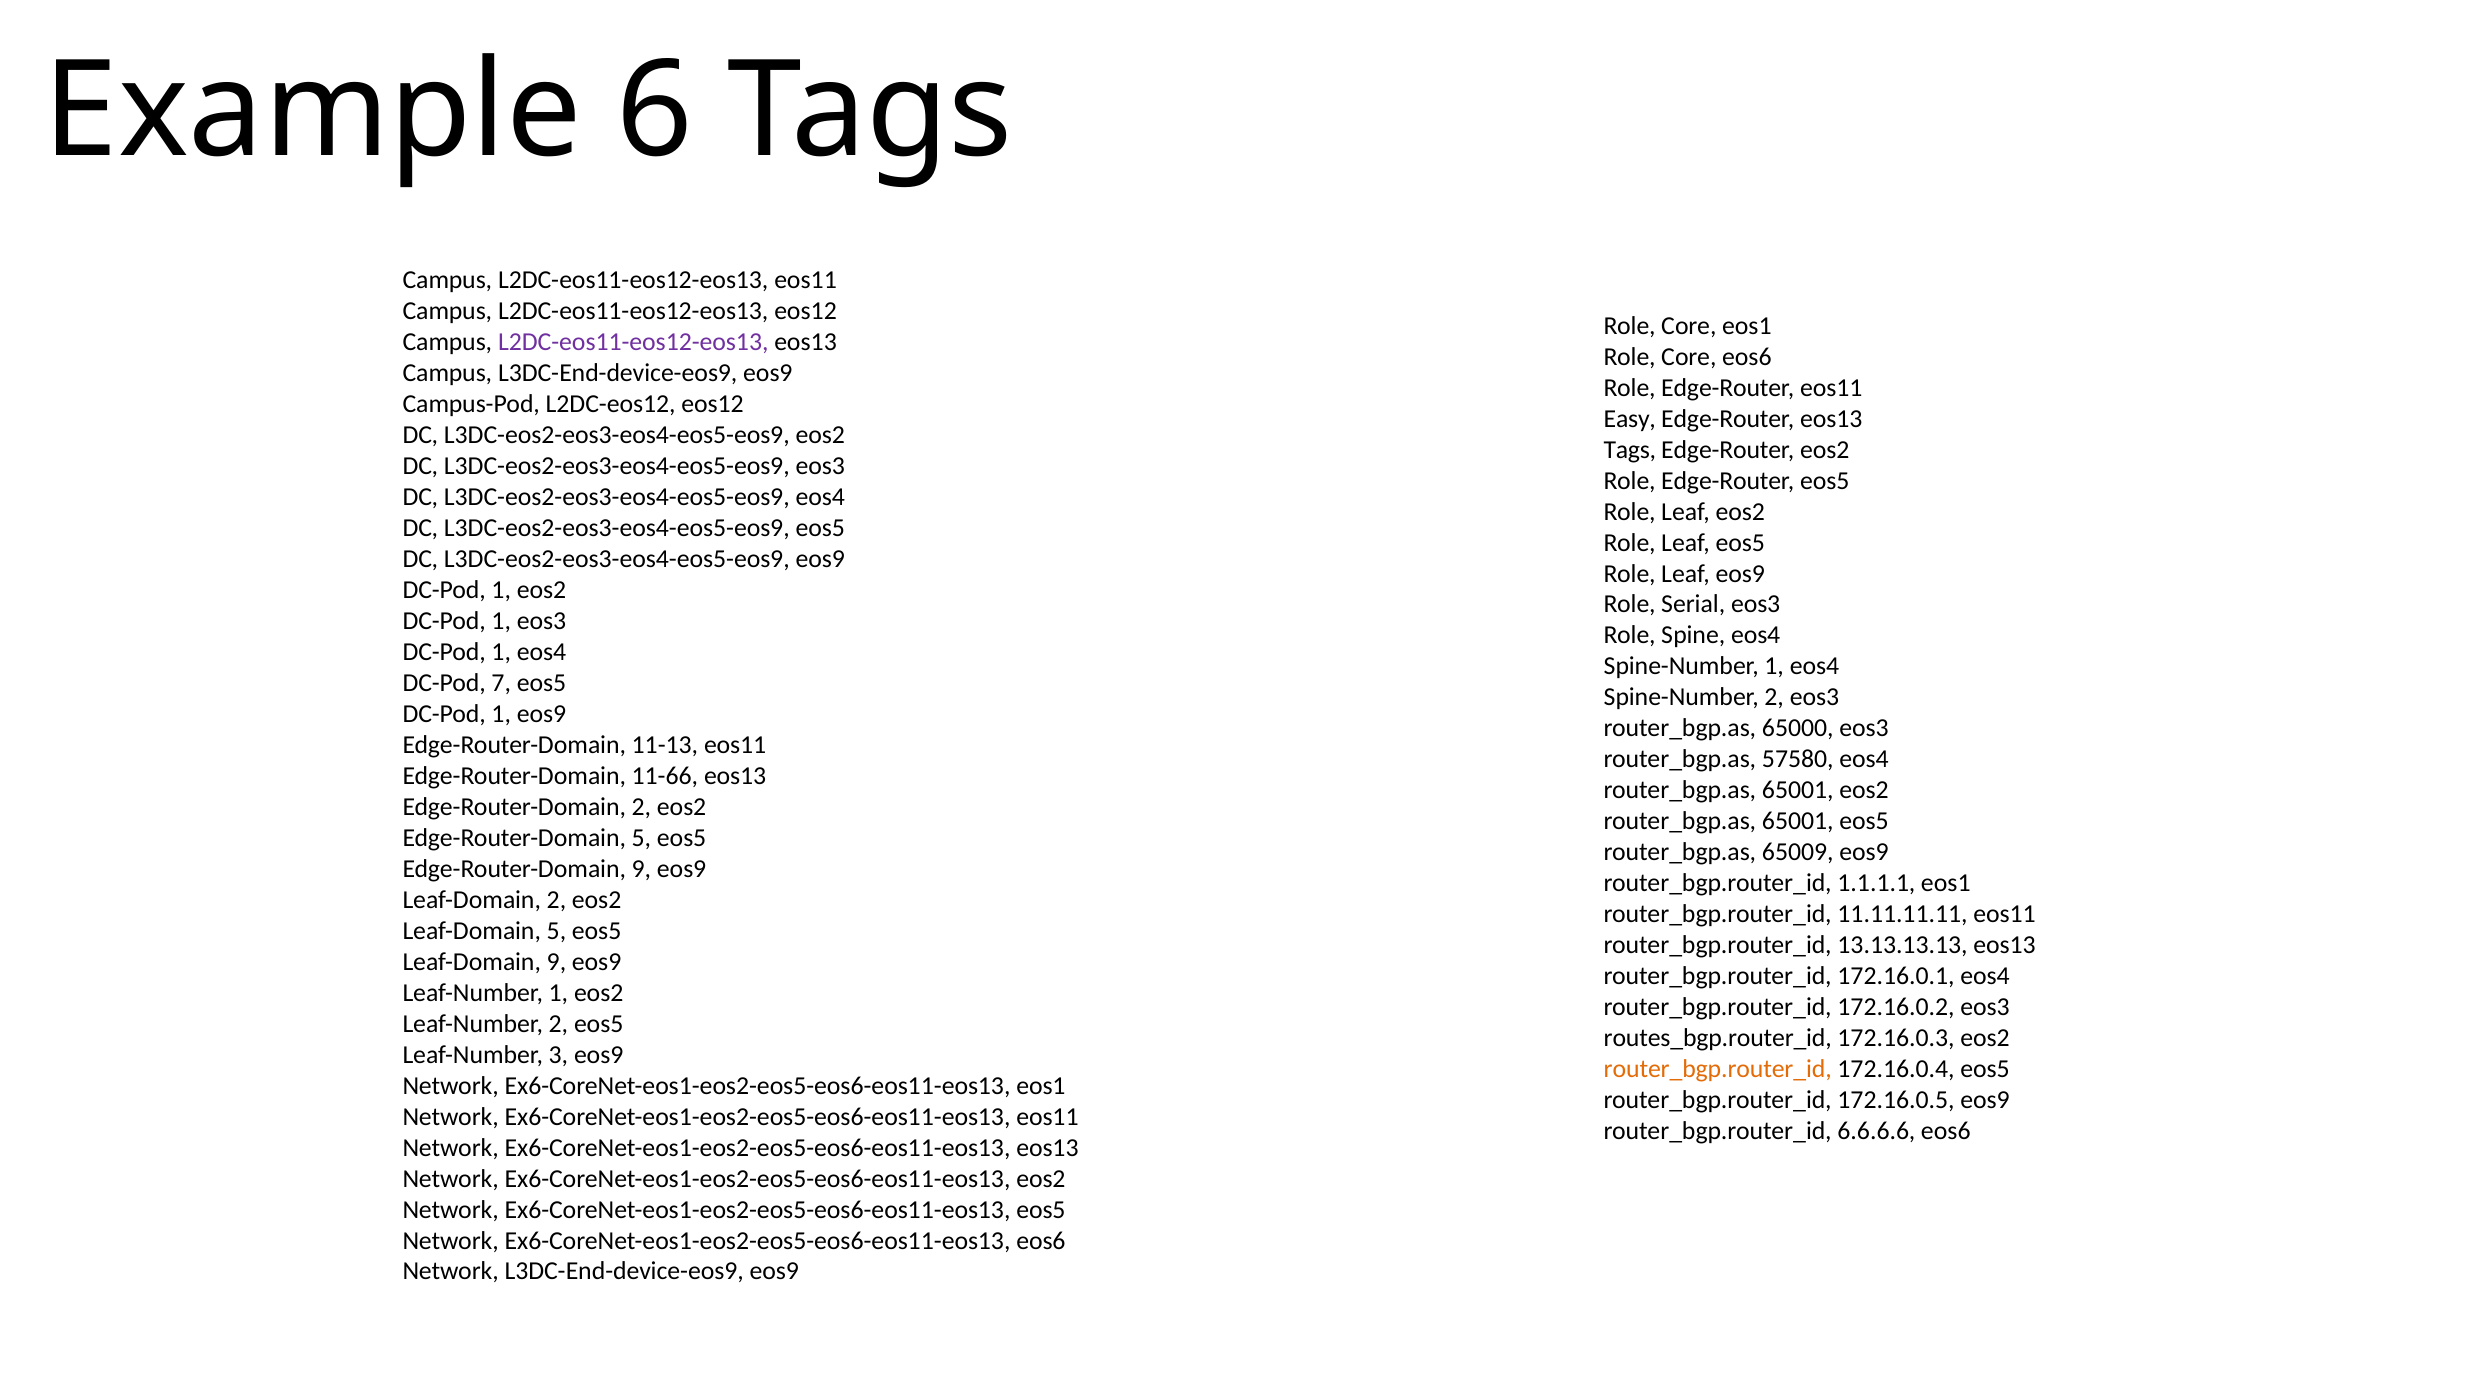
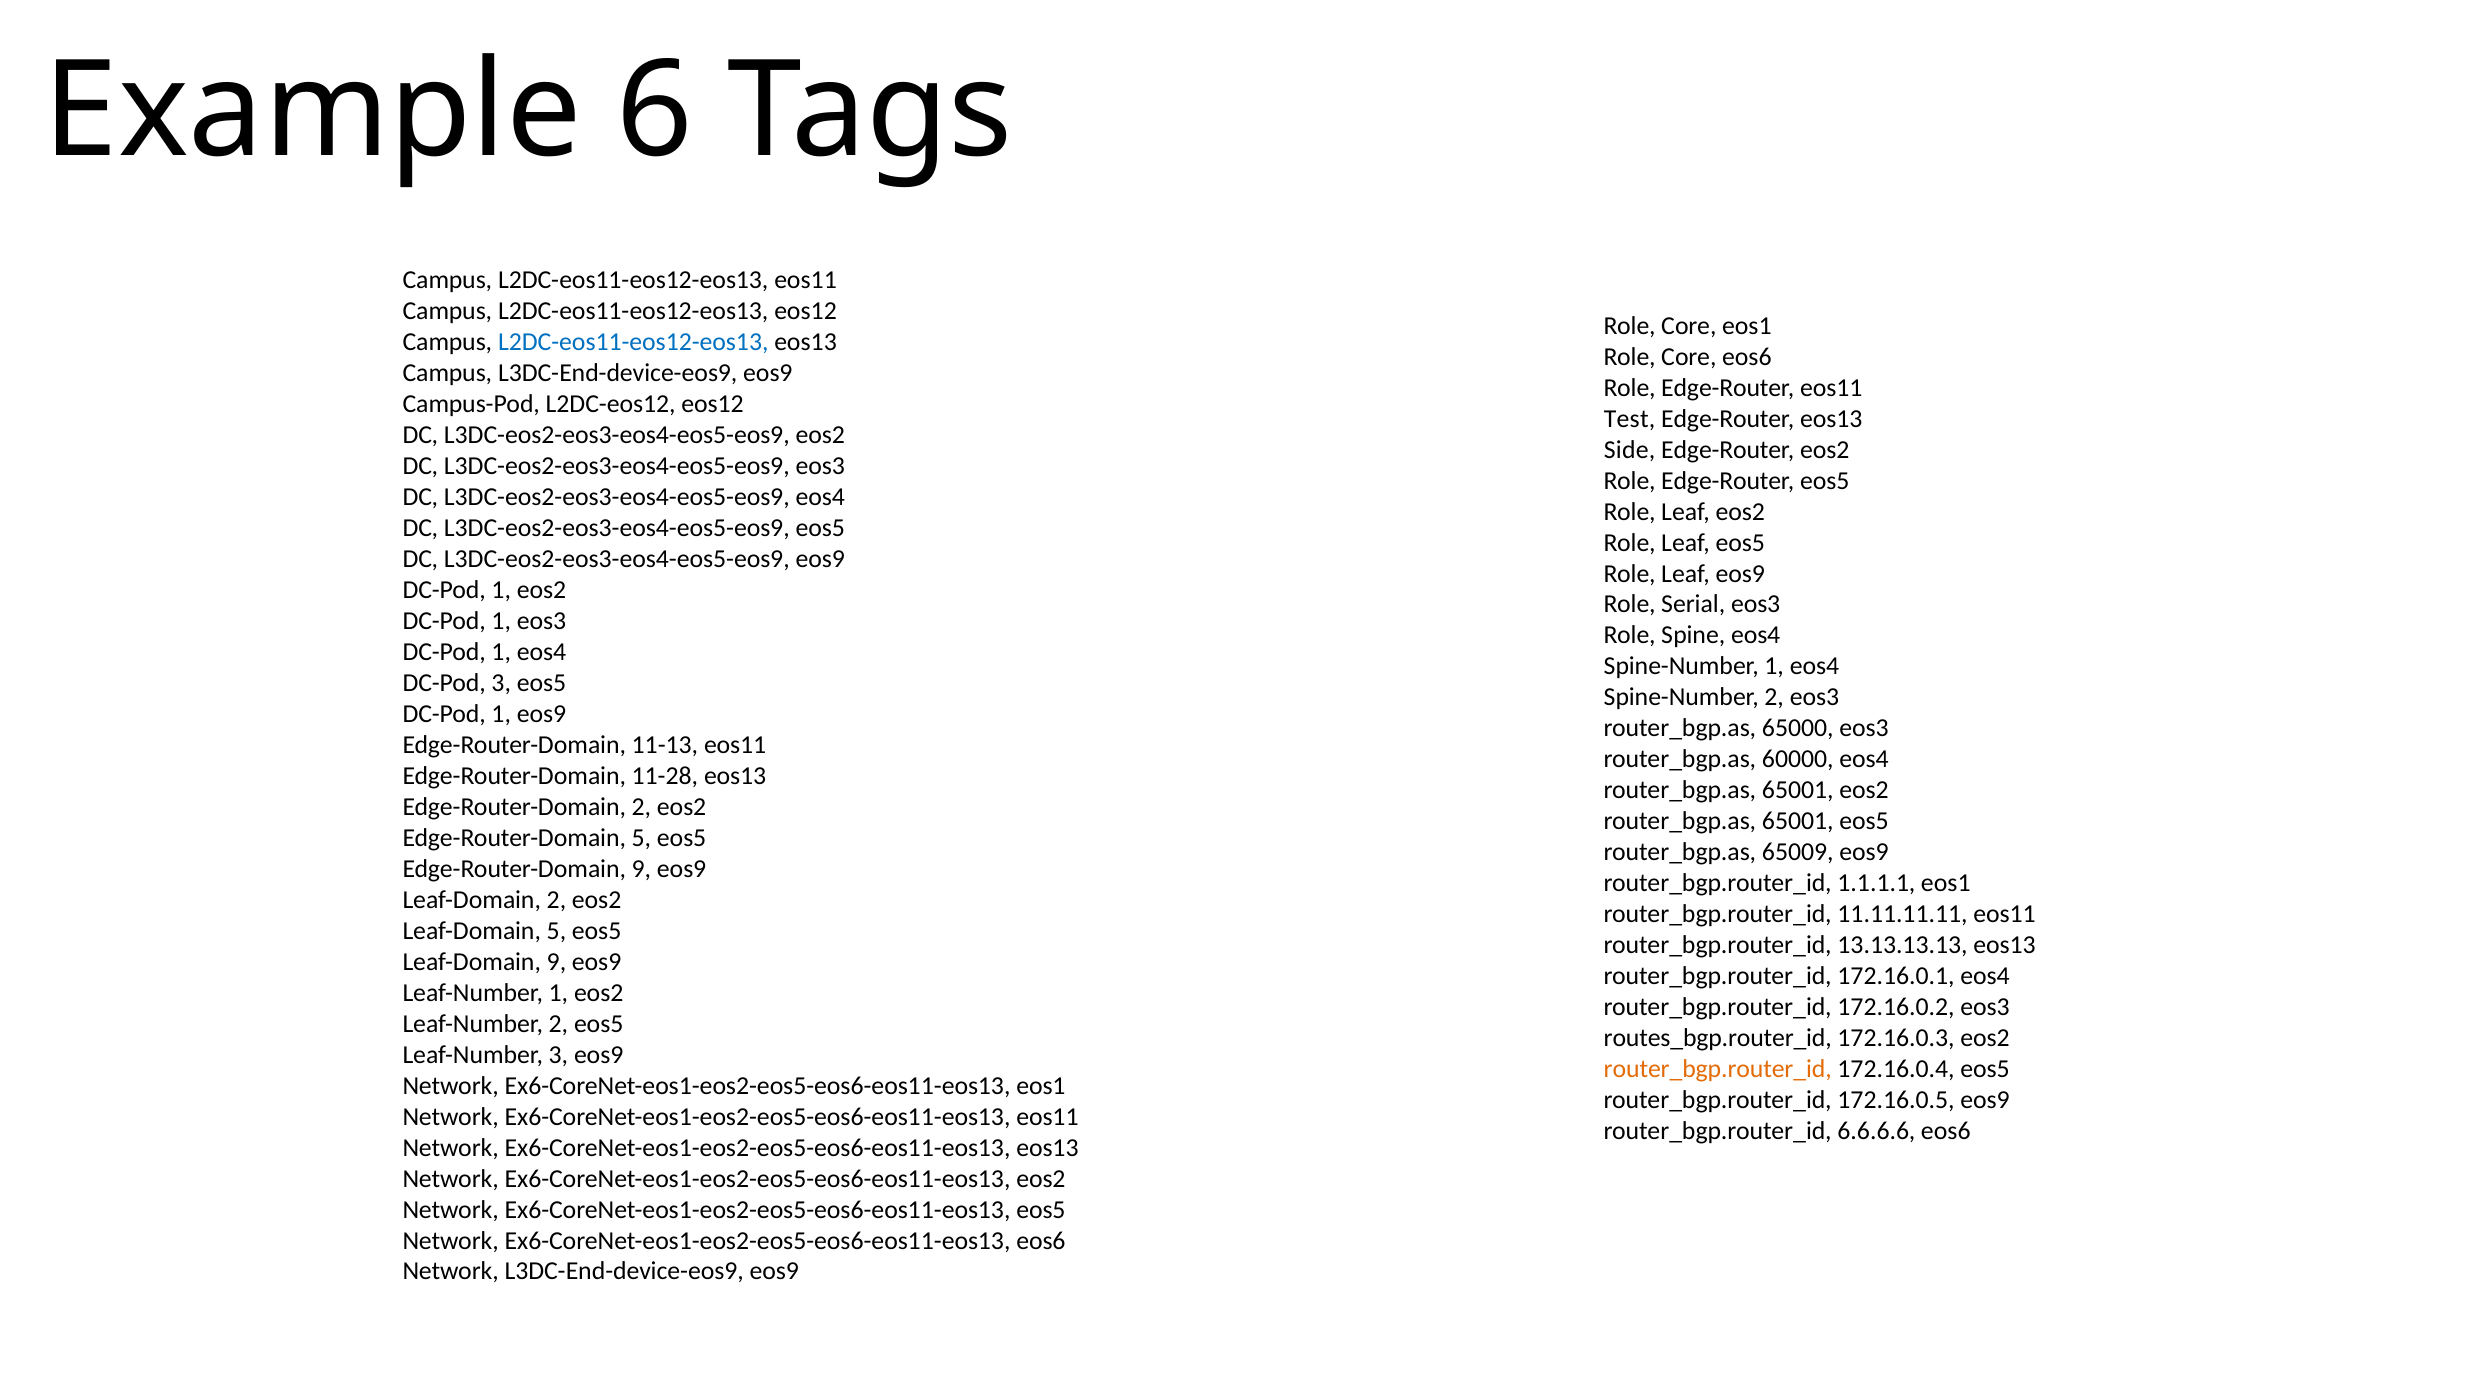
L2DC-eos11-eos12-eos13 colour: purple -> blue (633, 342)
Easy: Easy -> Test (1630, 418)
Tags: Tags -> Side (1630, 449)
DC-Pod 7: 7 -> 3 (501, 683)
57580: 57580 -> 60000 (1798, 759)
11-66: 11-66 -> 11-28 (665, 776)
